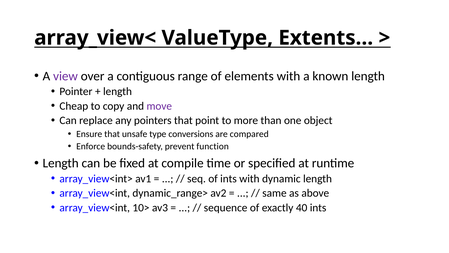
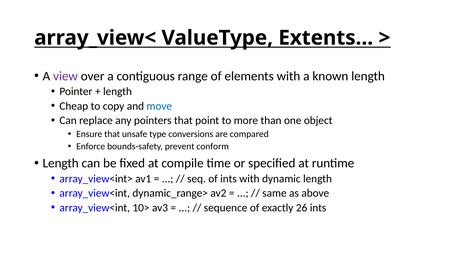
move colour: purple -> blue (159, 106)
function: function -> conform (213, 146)
40: 40 -> 26 (302, 207)
